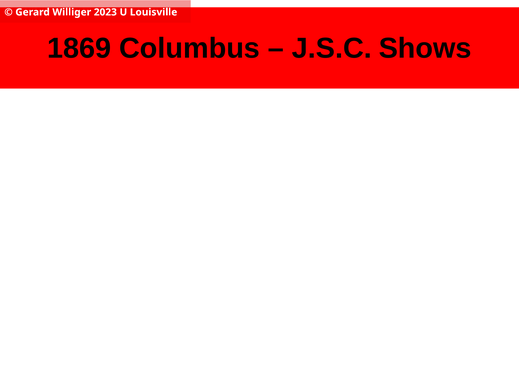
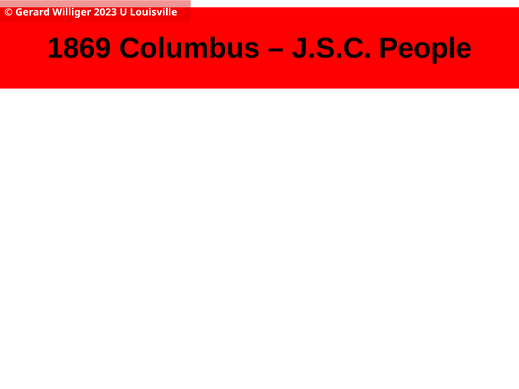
Shows: Shows -> People (425, 49)
